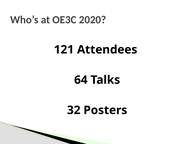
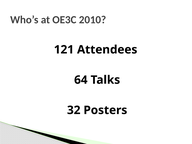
2020: 2020 -> 2010 (93, 20)
